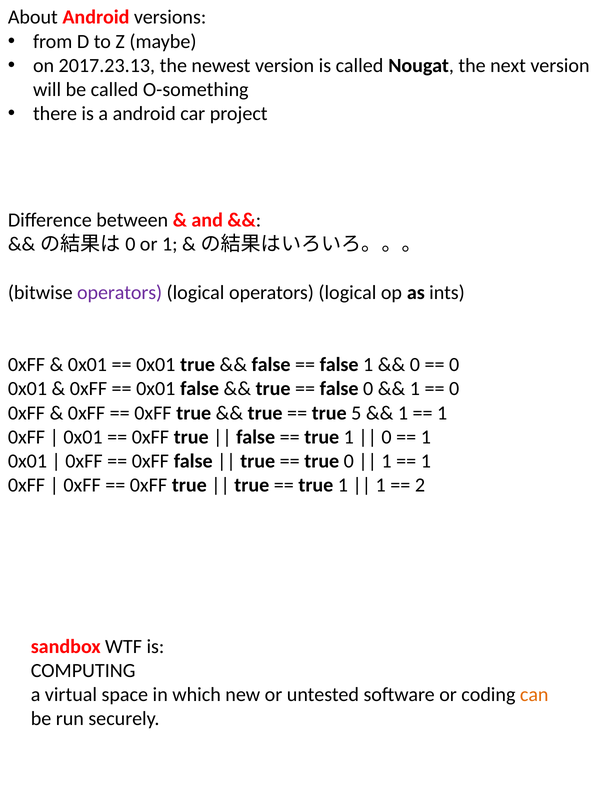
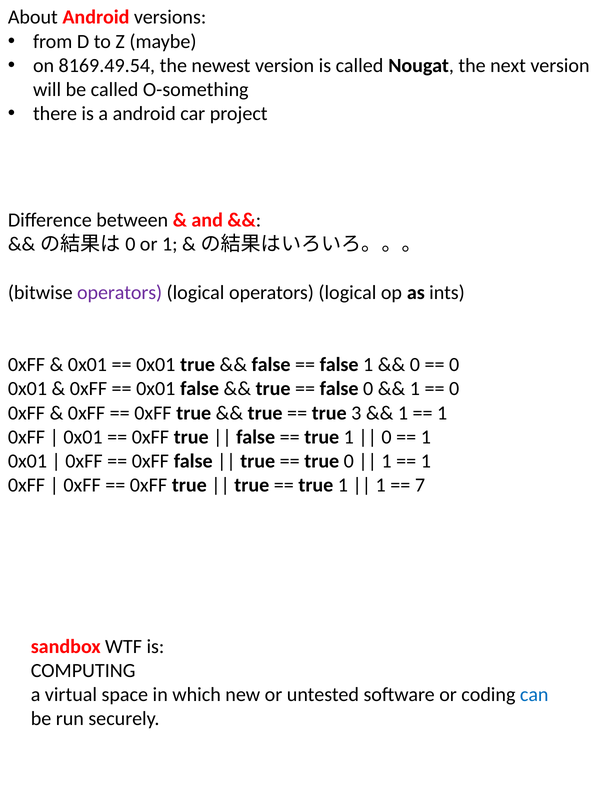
2017.23.13: 2017.23.13 -> 8169.49.54 (107, 66)
5: 5 -> 3 (356, 413)
2: 2 -> 7 (420, 486)
can colour: orange -> blue (534, 696)
